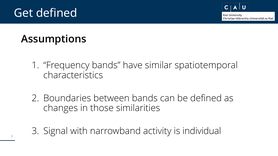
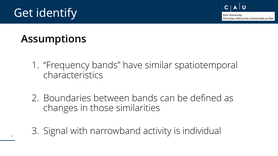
Get defined: defined -> identify (57, 13)
